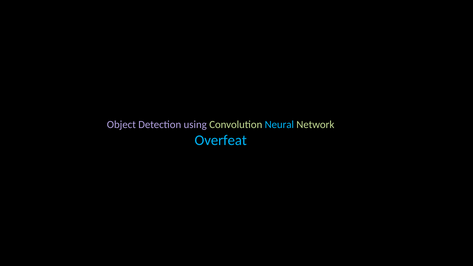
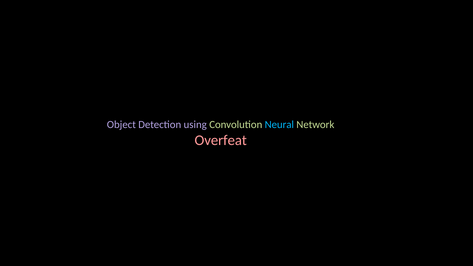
Overfeat colour: light blue -> pink (221, 140)
